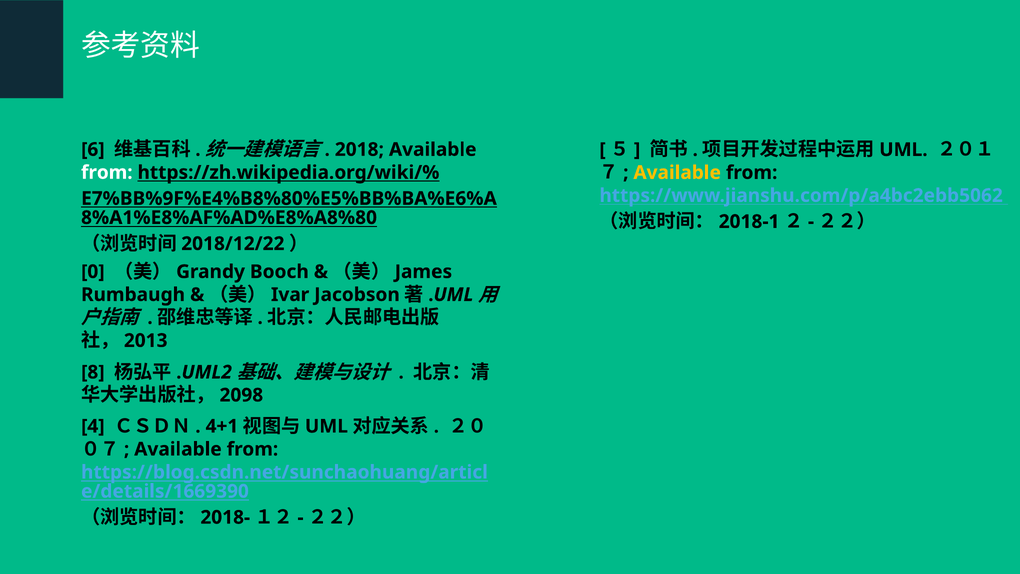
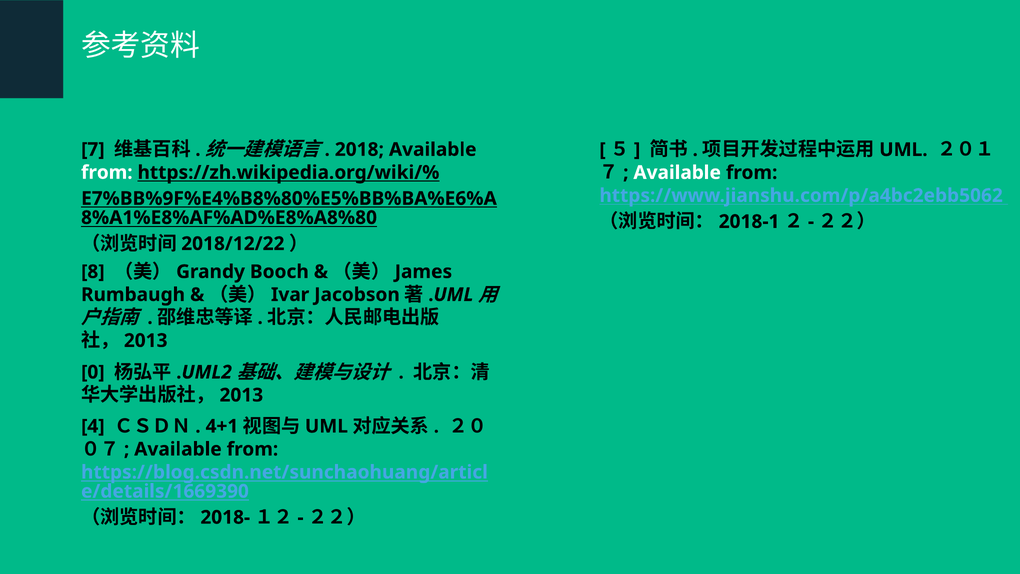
6: 6 -> 7 (93, 149)
Available colour: yellow -> white (677, 173)
0: 0 -> 8 (93, 272)
8: 8 -> 0 (93, 372)
2098: 2098 -> 2013 (241, 395)
